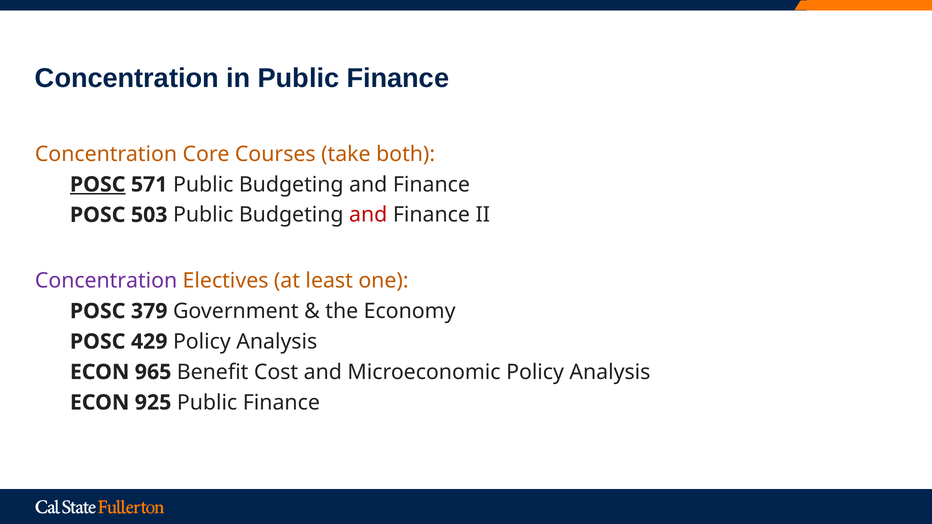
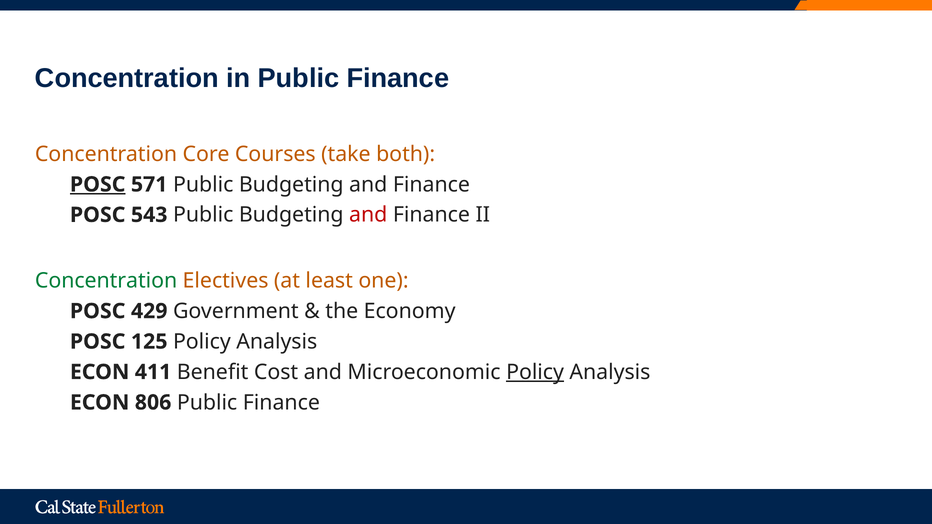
503: 503 -> 543 (149, 215)
Concentration colour: purple -> green (106, 281)
379: 379 -> 429 (149, 311)
429: 429 -> 125 (149, 342)
965: 965 -> 411 (153, 372)
Policy underline: none -> present (535, 372)
925: 925 -> 806 (153, 403)
